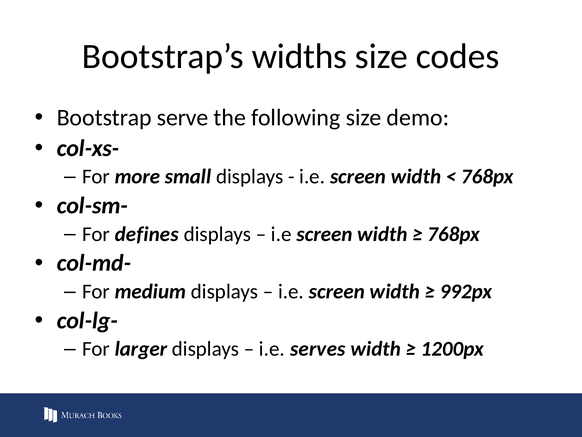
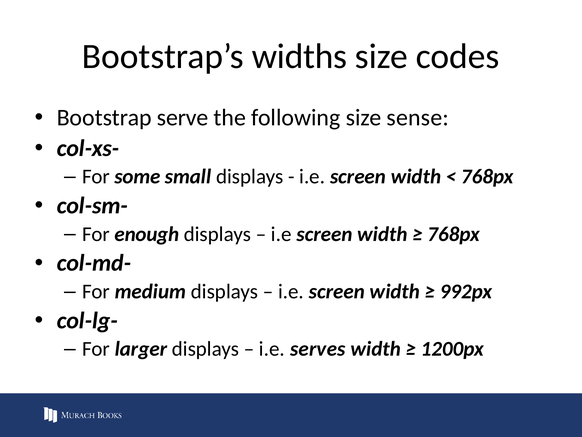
demo: demo -> sense (418, 117)
more: more -> some (137, 176)
defines: defines -> enough (147, 234)
